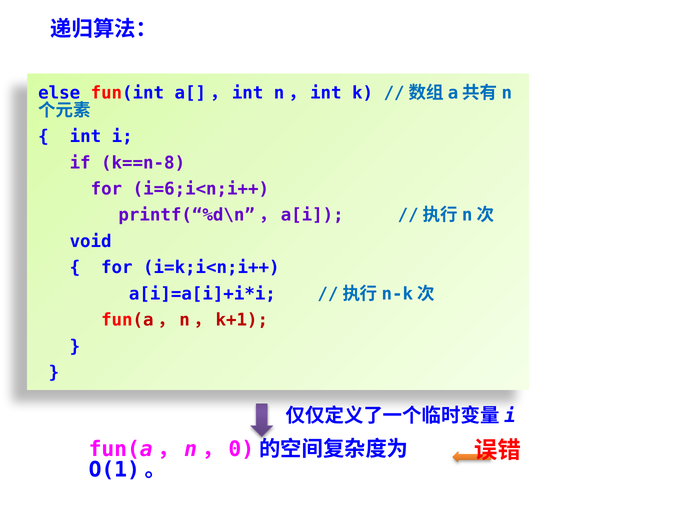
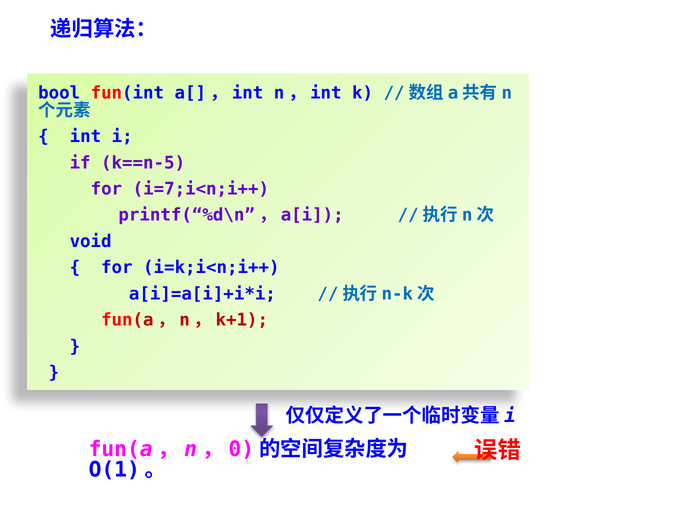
else: else -> bool (59, 93)
k==n-8: k==n-8 -> k==n-5 (143, 163)
i=6;i<n;i++: i=6;i<n;i++ -> i=7;i<n;i++ (201, 189)
